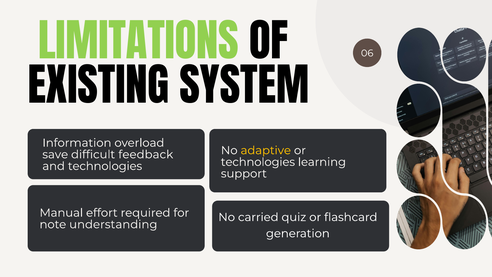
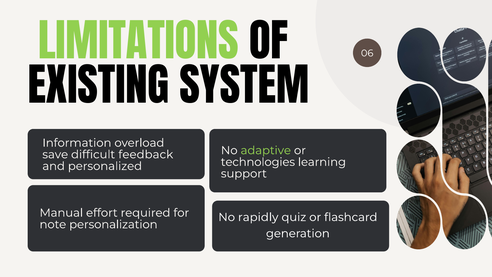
adaptive colour: yellow -> light green (266, 150)
and technologies: technologies -> personalized (105, 166)
carried: carried -> rapidly (258, 217)
understanding: understanding -> personalization (113, 224)
